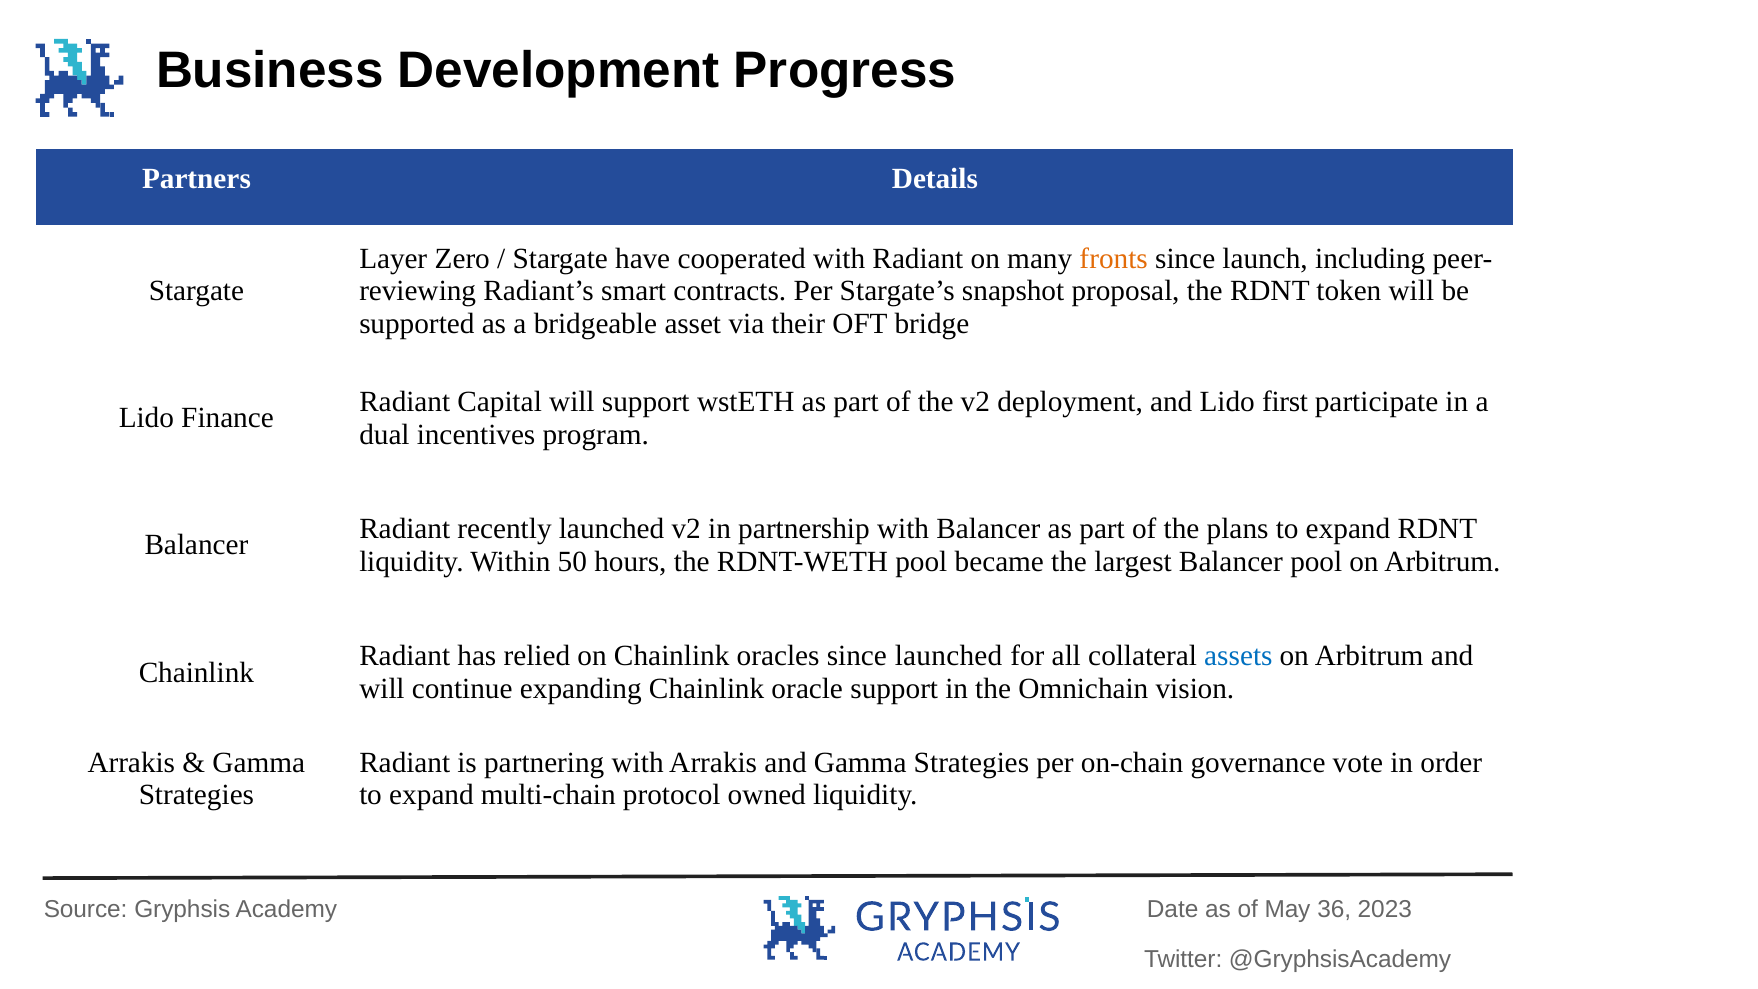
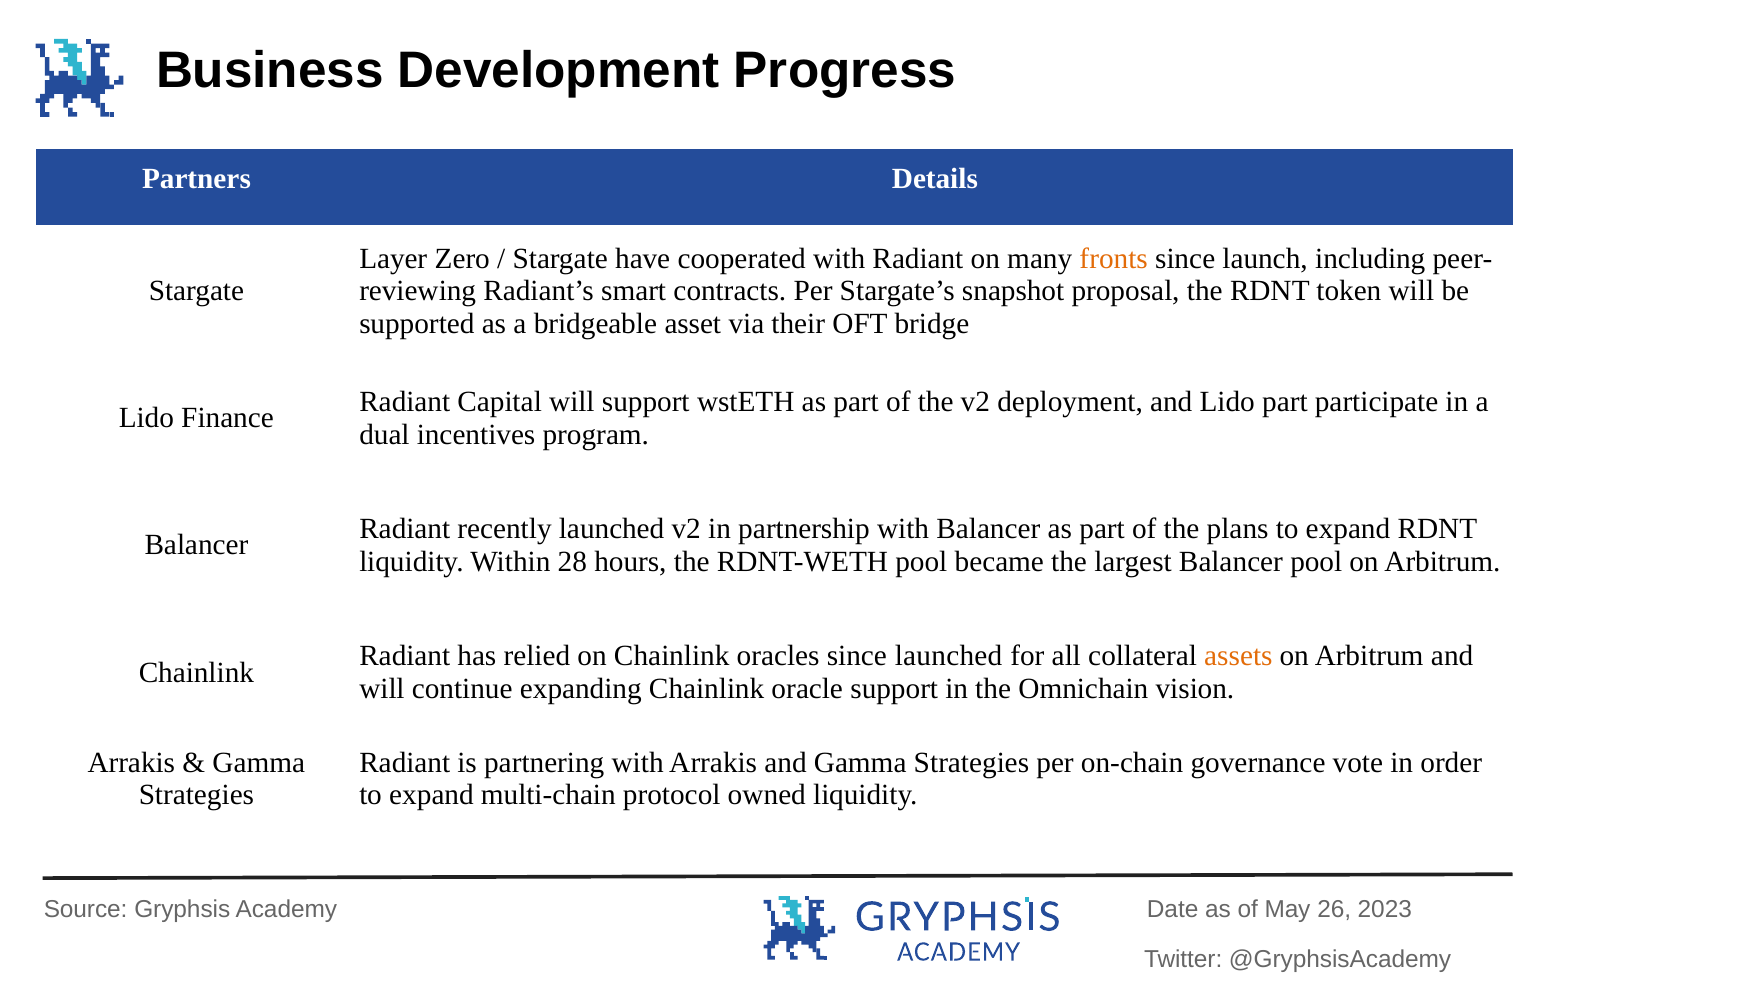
Lido first: first -> part (1285, 402)
50: 50 -> 28 (572, 562)
assets colour: blue -> orange (1238, 656)
36: 36 -> 26 (1334, 909)
